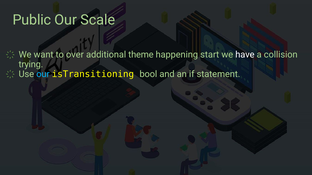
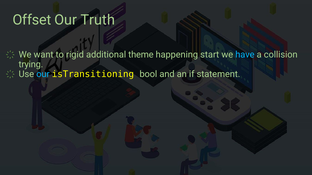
Public: Public -> Offset (32, 20)
Scale: Scale -> Truth (98, 20)
over: over -> rigid (75, 55)
have colour: white -> light blue (245, 55)
